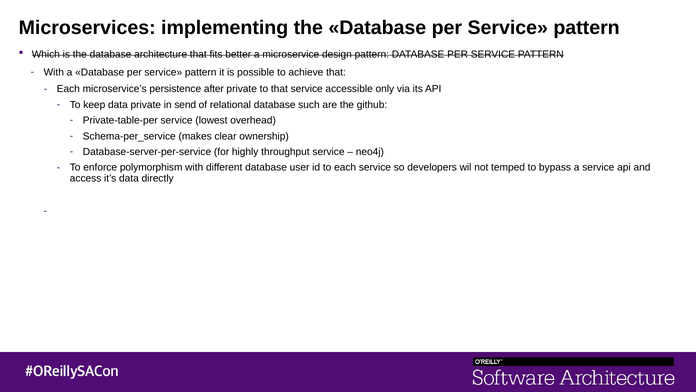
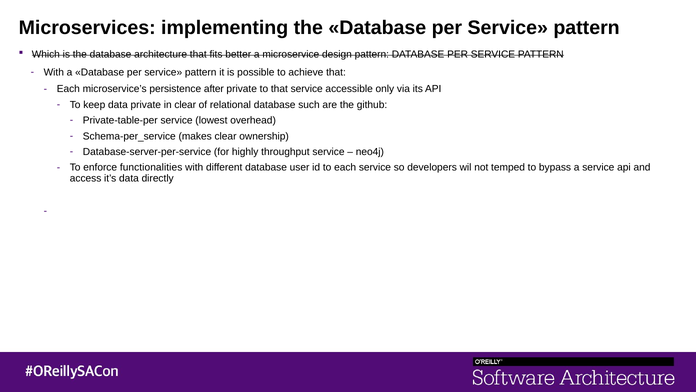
in send: send -> clear (185, 105)
polymorphism: polymorphism -> functionalities (151, 167)
